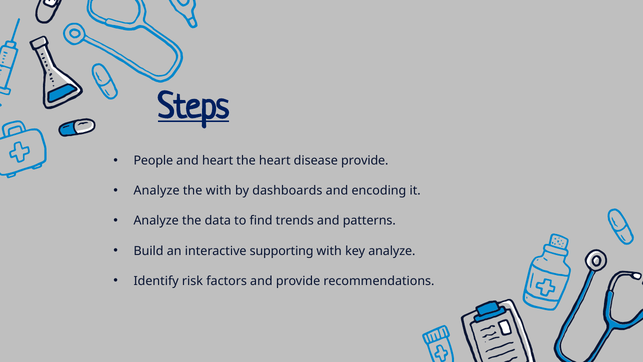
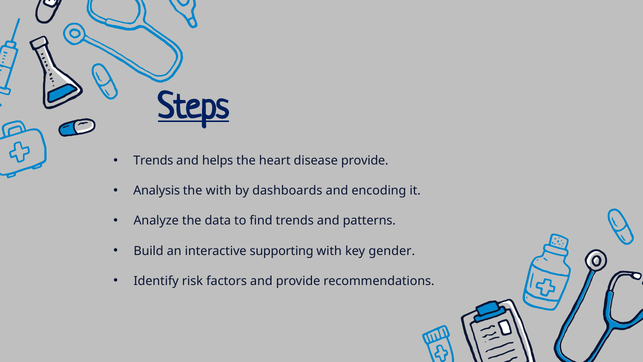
People: People -> Trends (153, 161)
and heart: heart -> helps (218, 161)
Analyze: Analyze -> Analysis (157, 191)
key analyze: analyze -> gender (392, 251)
